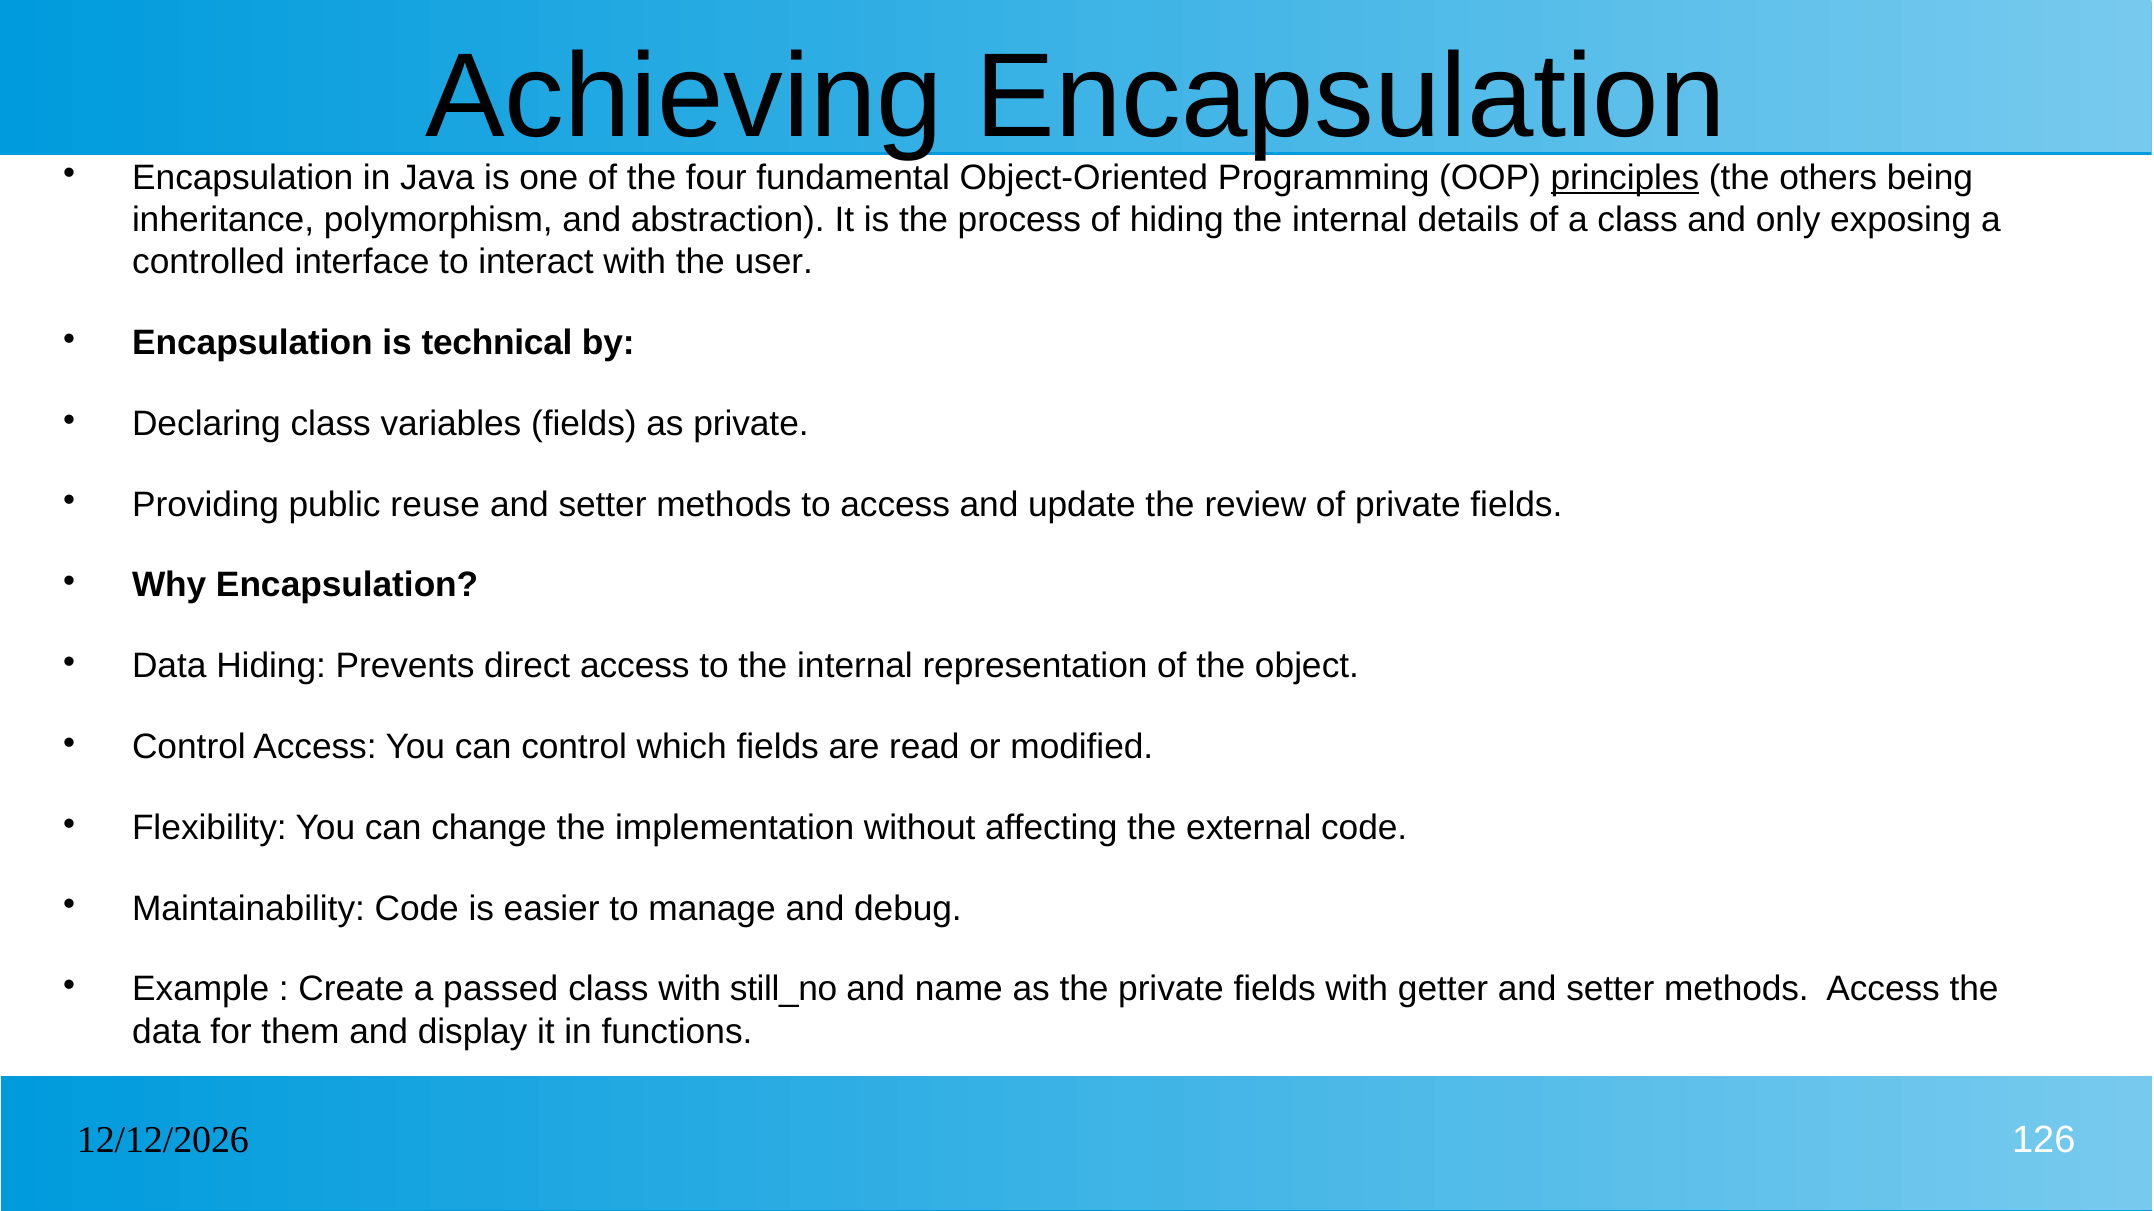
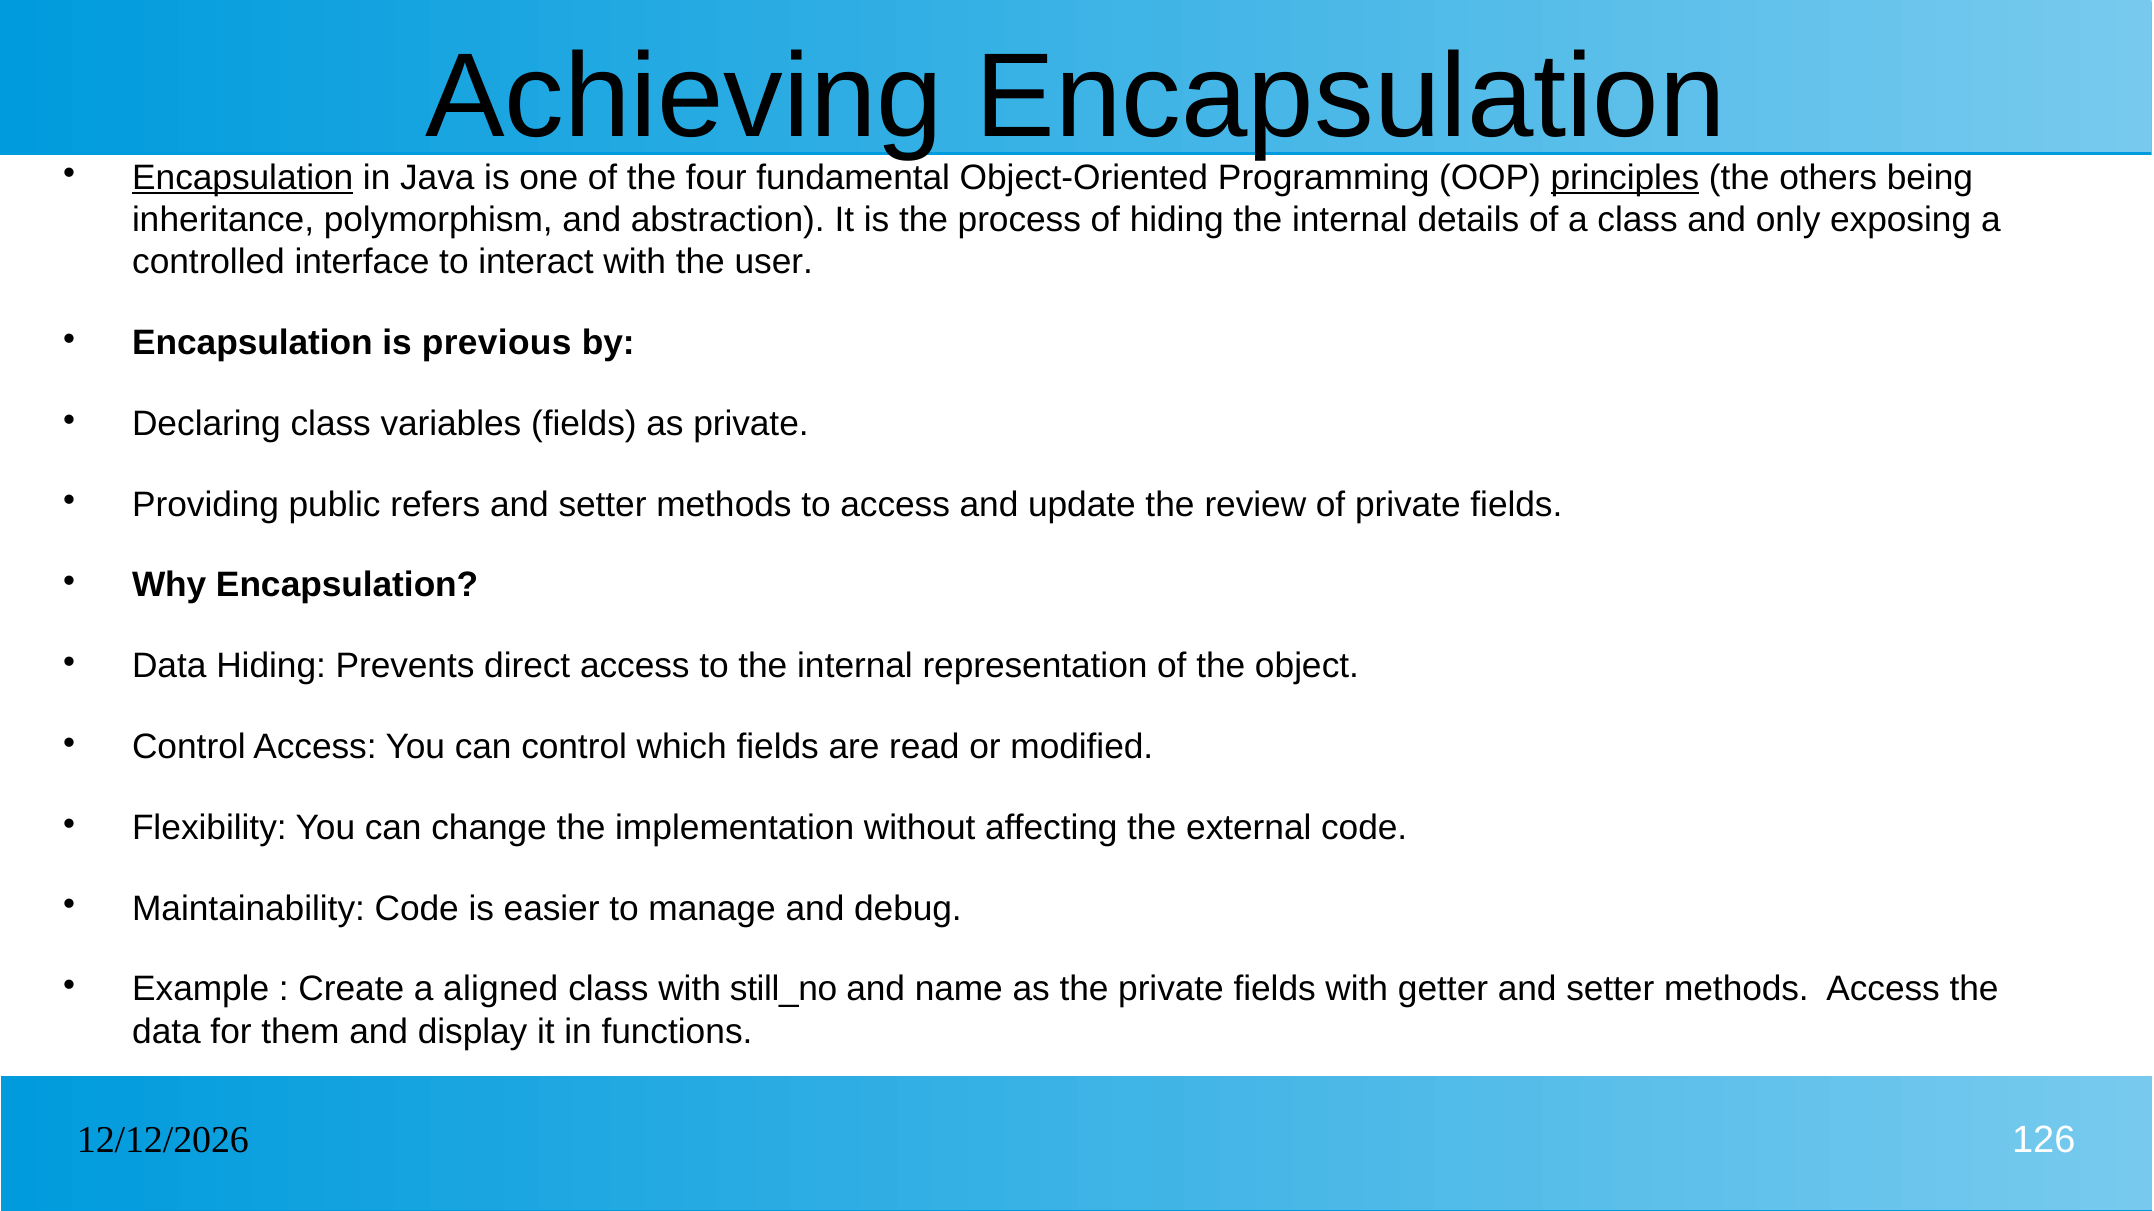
Encapsulation underline: none -> present (243, 178)
technical: technical -> previous (497, 343)
reuse: reuse -> refers (435, 505)
passed: passed -> aligned (501, 990)
